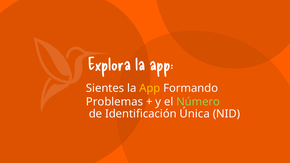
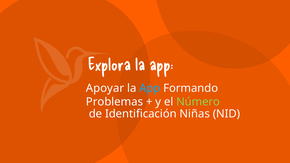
Sientes: Sientes -> Apoyar (105, 88)
App colour: yellow -> light blue (150, 88)
Única: Única -> Niñas (195, 114)
